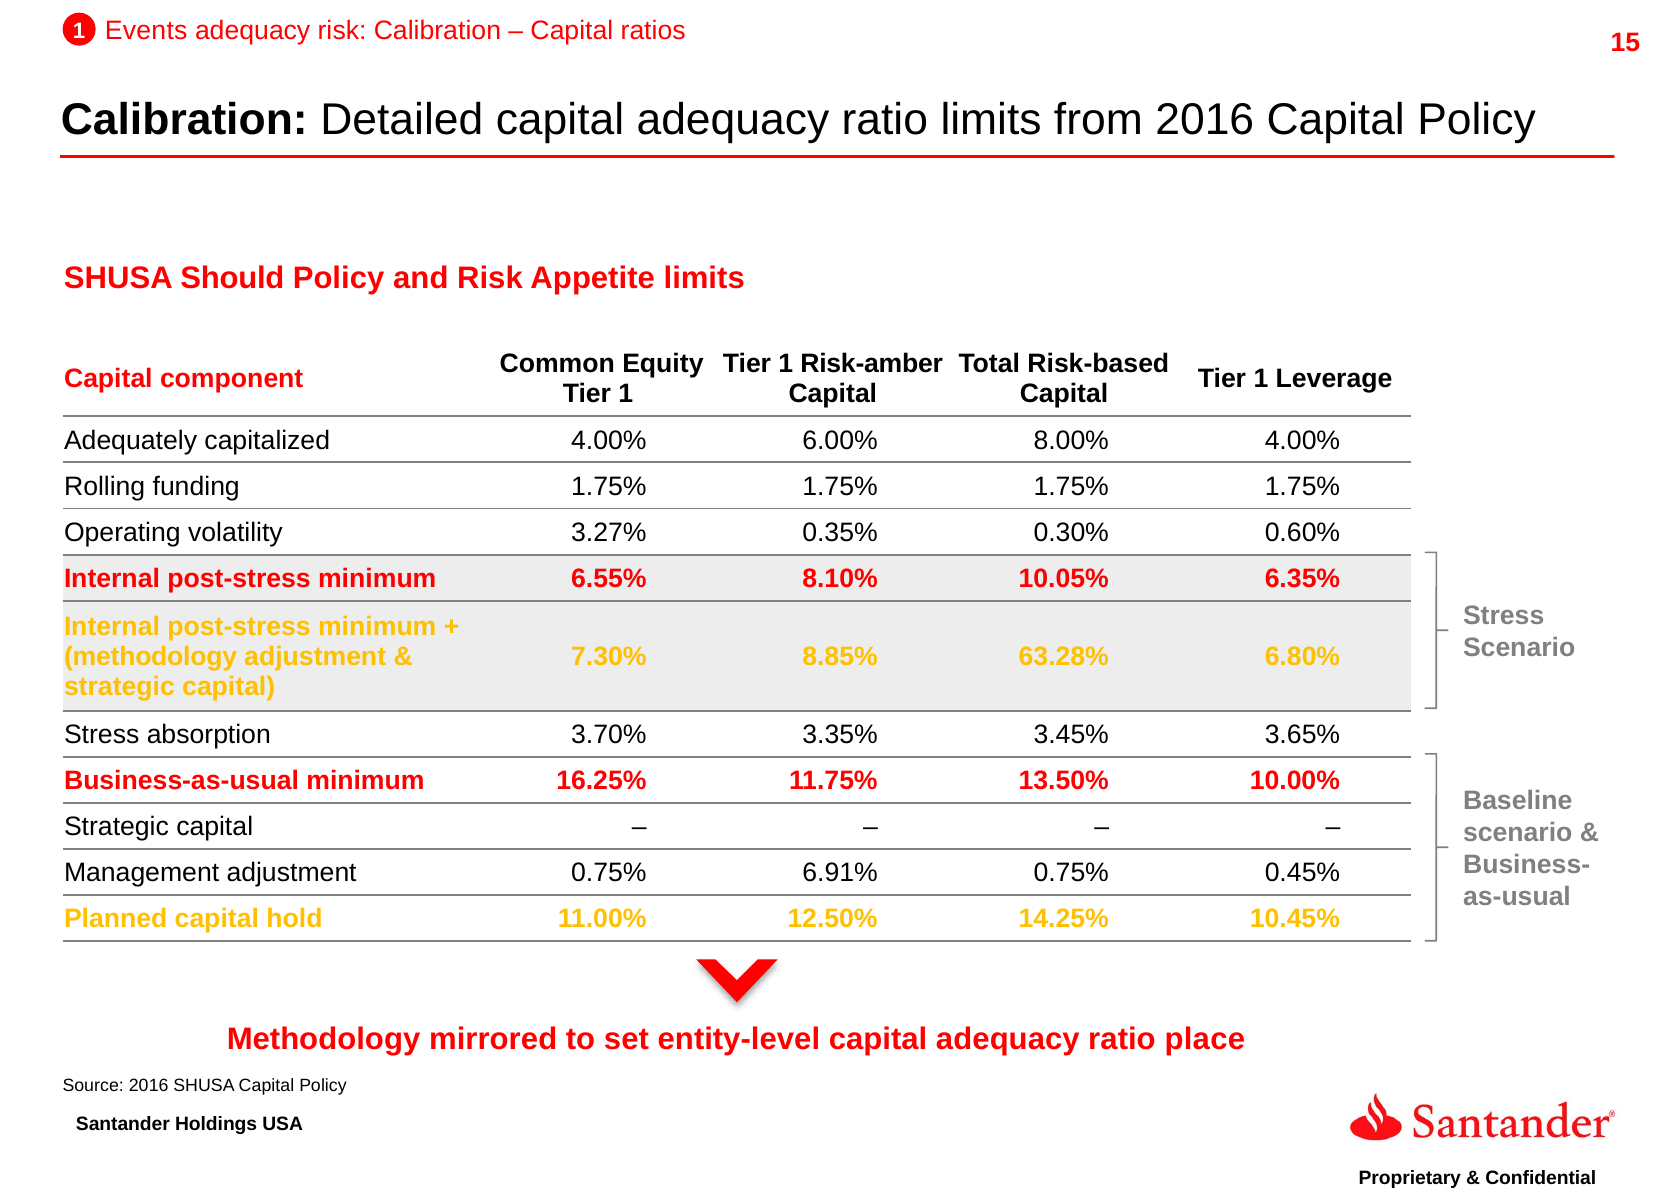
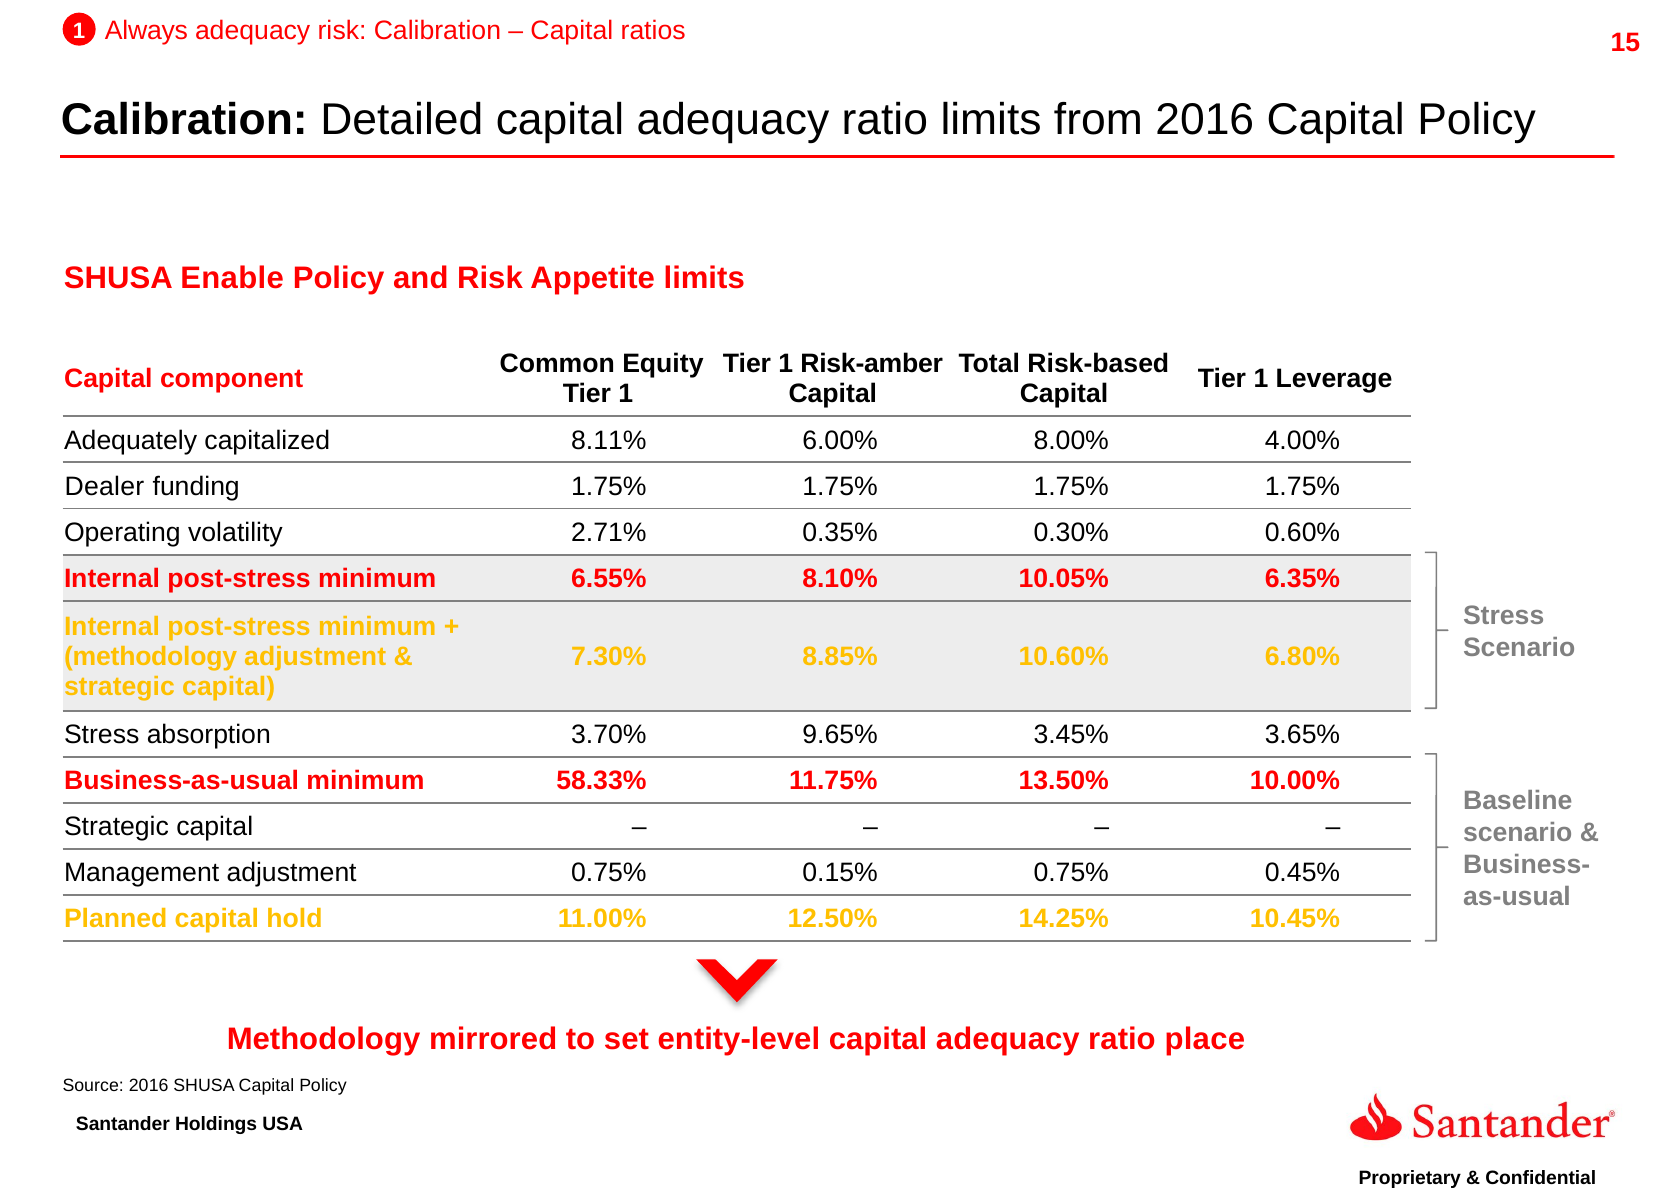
Events: Events -> Always (146, 31)
Should: Should -> Enable (232, 278)
capitalized 4.00%: 4.00% -> 8.11% (609, 441)
Rolling: Rolling -> Dealer (104, 487)
3.27%: 3.27% -> 2.71% (609, 533)
63.28%: 63.28% -> 10.60% (1064, 657)
3.35%: 3.35% -> 9.65% (840, 735)
16.25%: 16.25% -> 58.33% (601, 781)
6.91%: 6.91% -> 0.15% (840, 873)
